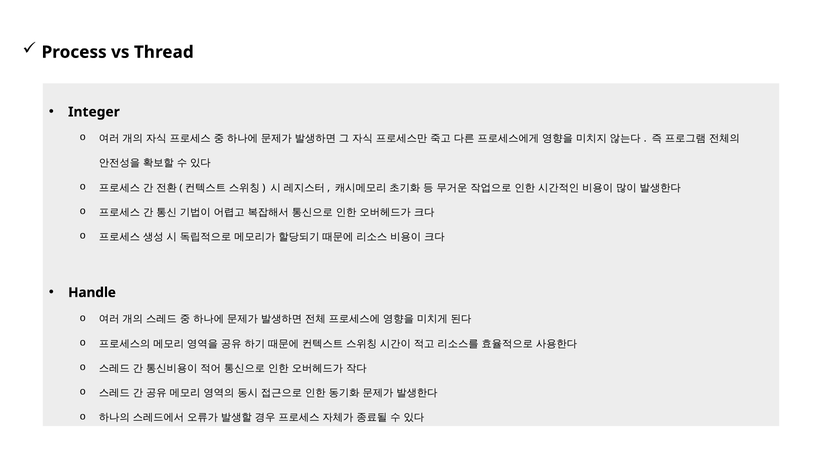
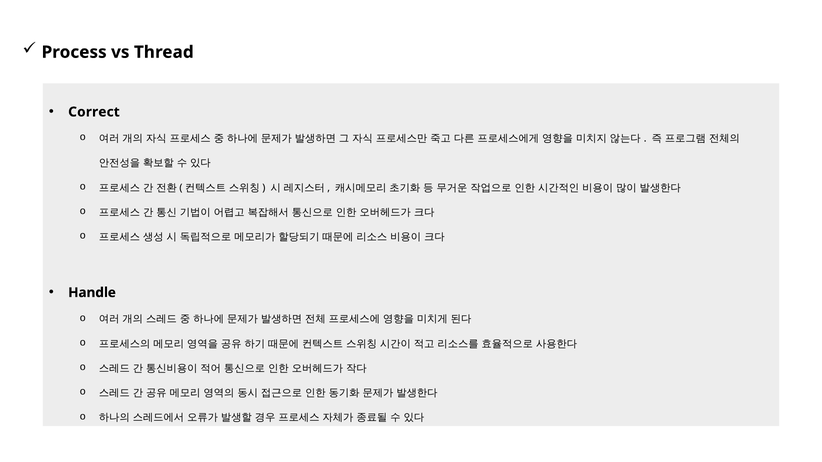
Integer: Integer -> Correct (94, 112)
